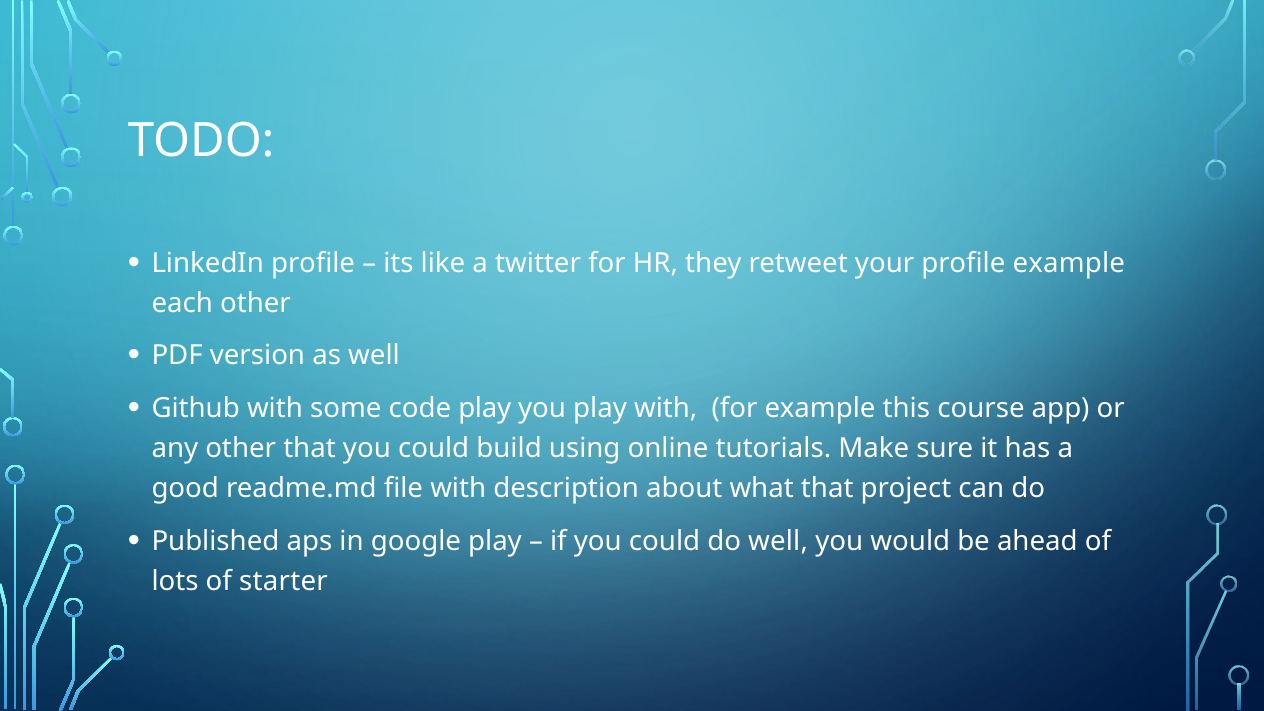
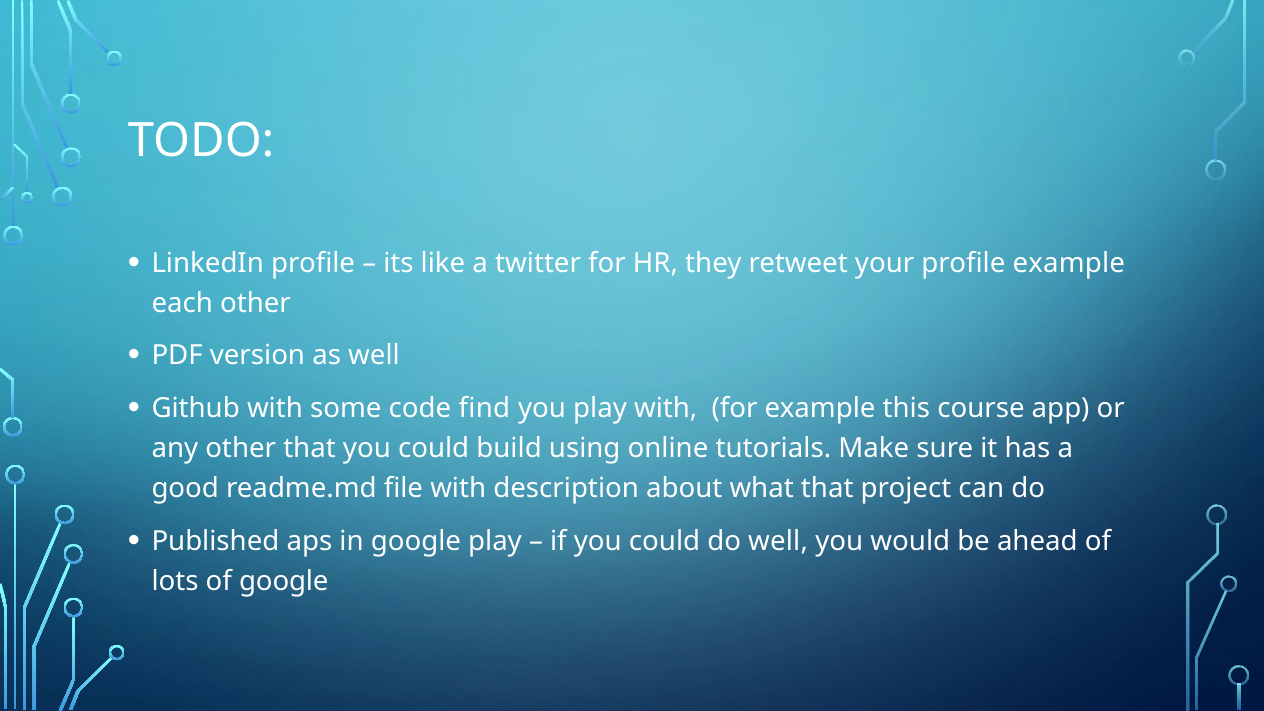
code play: play -> find (484, 409)
of starter: starter -> google (284, 581)
